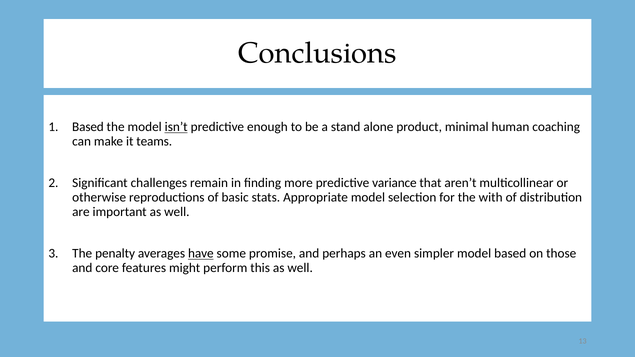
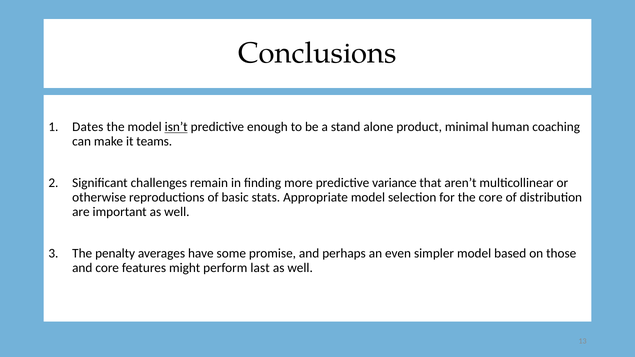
Based: Based -> Dates (88, 127)
the with: with -> core (491, 198)
have underline: present -> none (201, 254)
this: this -> last (260, 268)
